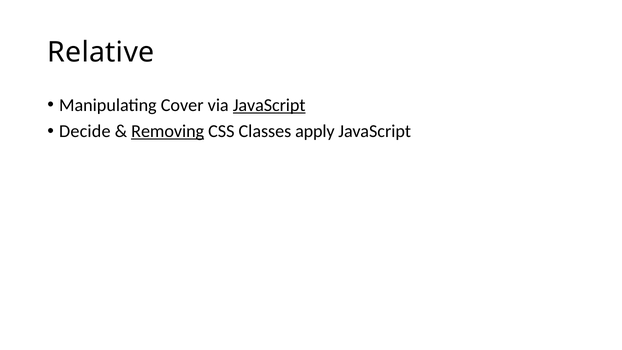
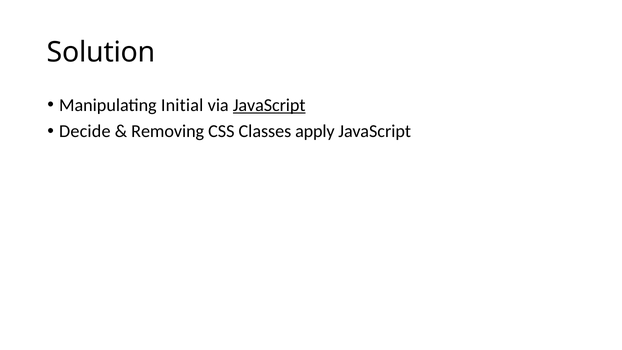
Relative: Relative -> Solution (101, 52)
Cover: Cover -> Initial (182, 105)
Removing underline: present -> none (168, 131)
